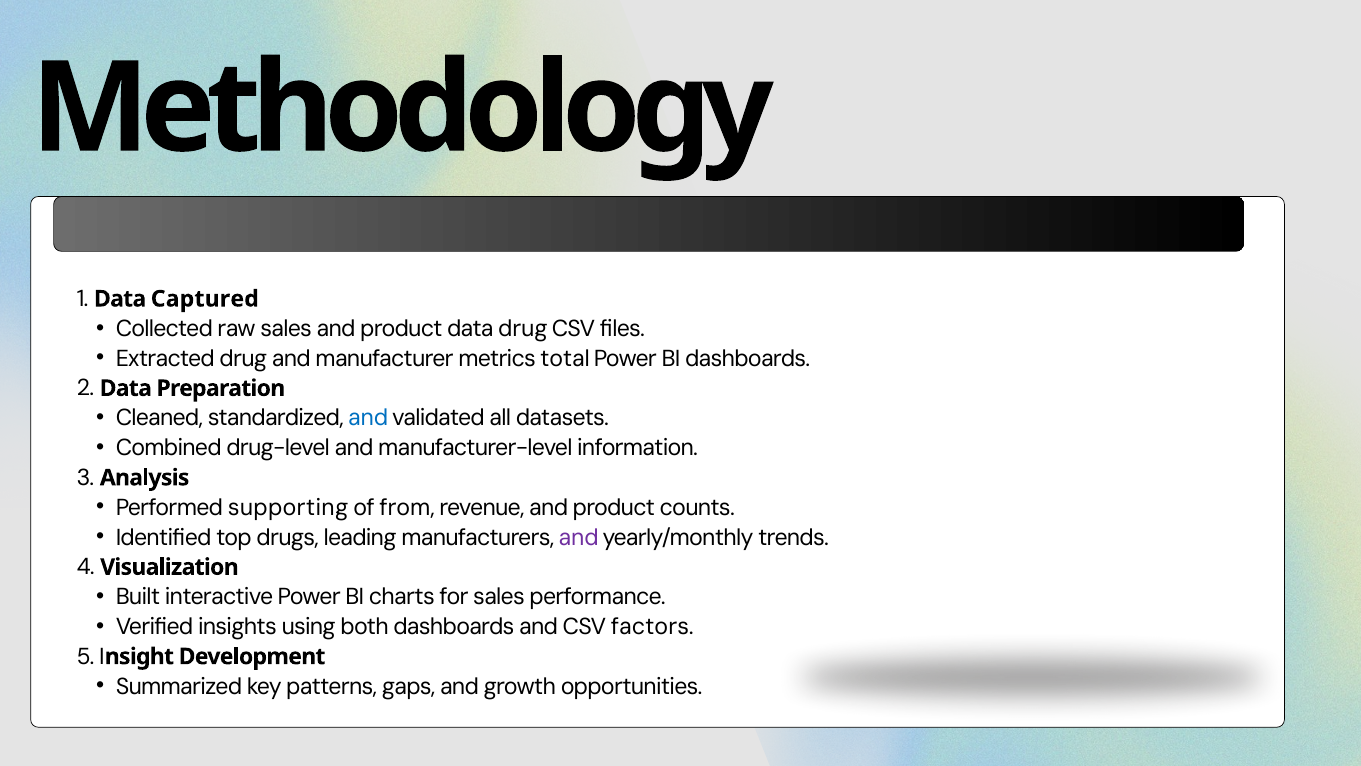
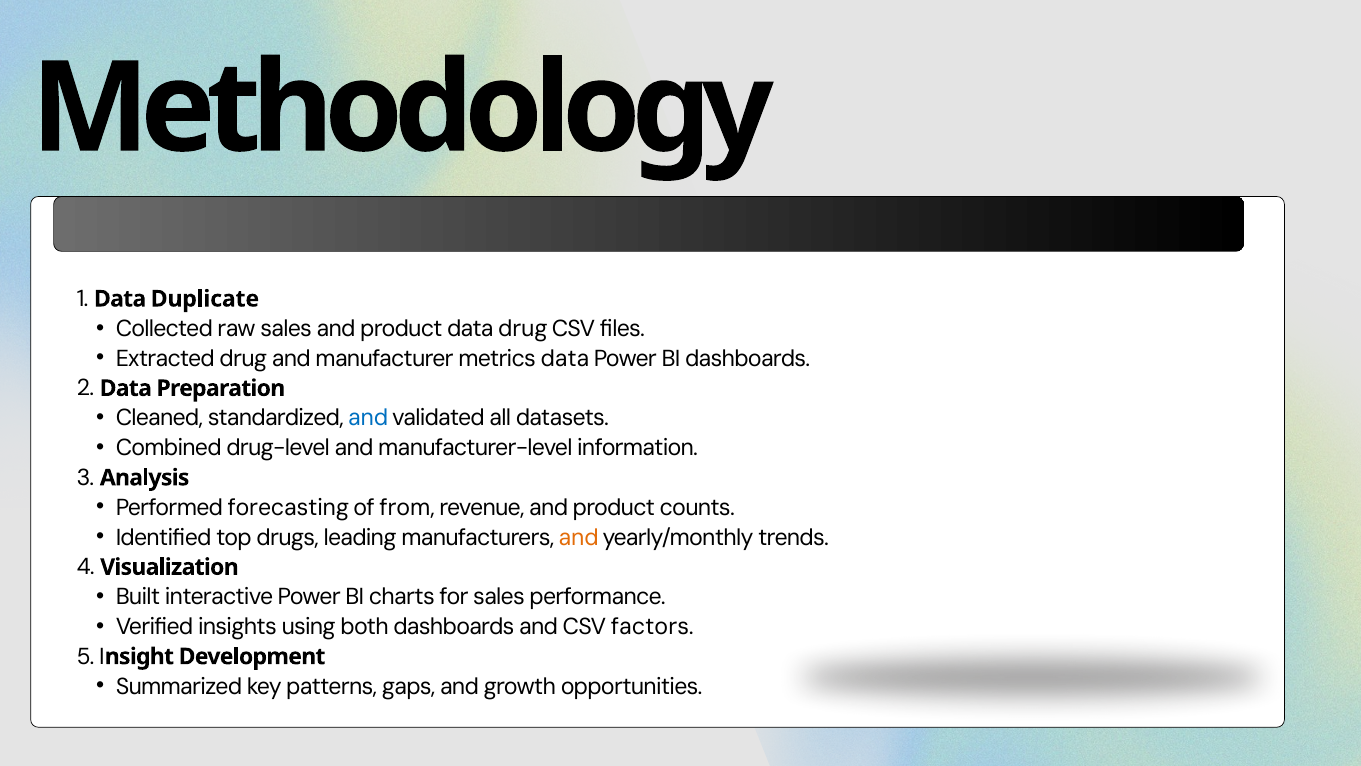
Captured: Captured -> Duplicate (205, 299)
metrics total: total -> data (565, 358)
supporting: supporting -> forecasting (288, 507)
and colour: purple -> orange (579, 537)
